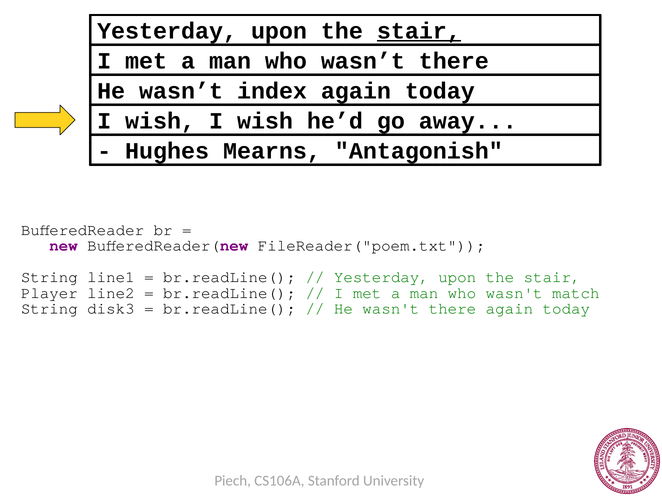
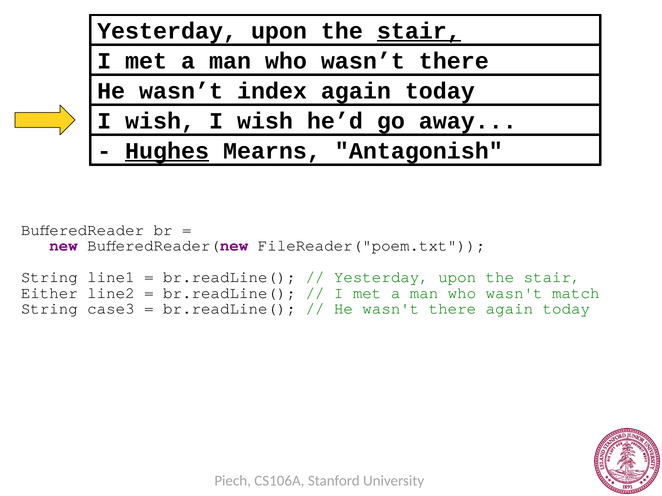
Hughes underline: none -> present (167, 151)
Player: Player -> Either (49, 293)
disk3: disk3 -> case3 (111, 309)
